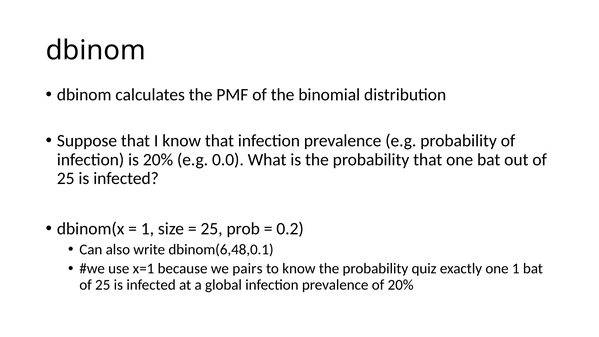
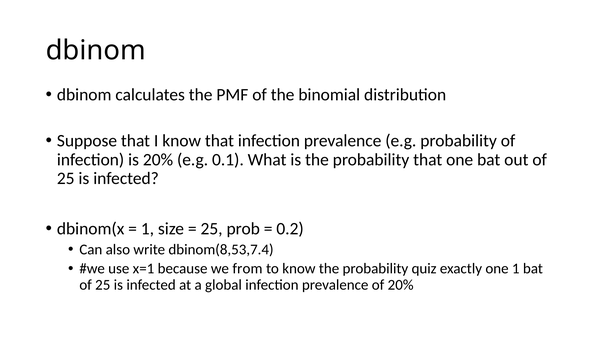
0.0: 0.0 -> 0.1 (228, 160)
dbinom(6,48,0.1: dbinom(6,48,0.1 -> dbinom(8,53,7.4 (221, 249)
pairs: pairs -> from (247, 269)
